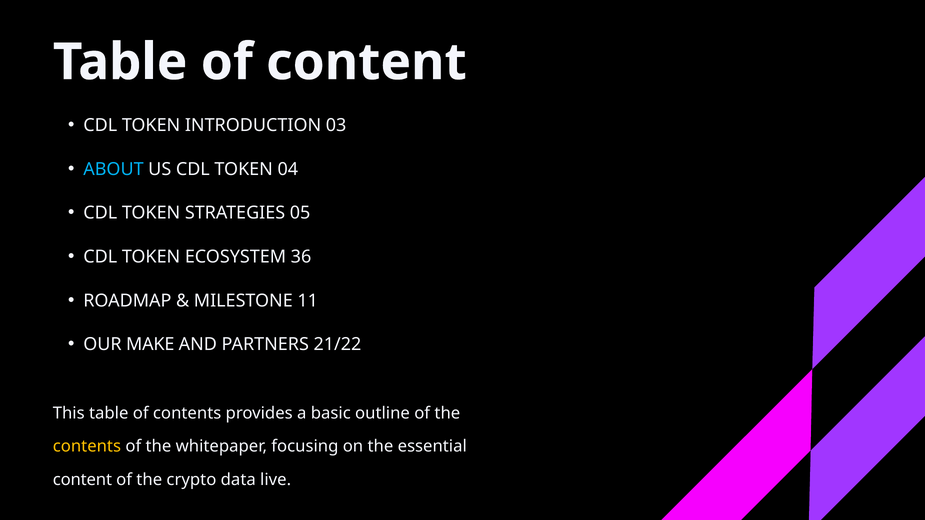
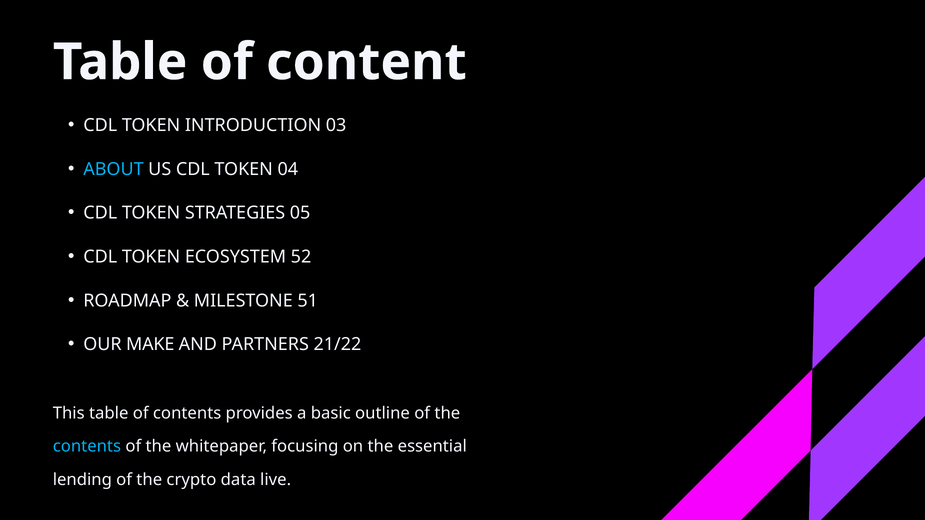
36: 36 -> 52 (301, 257)
11: 11 -> 51 (308, 301)
contents colour: yellow -> light blue (87, 447)
content: content -> lending (82, 480)
